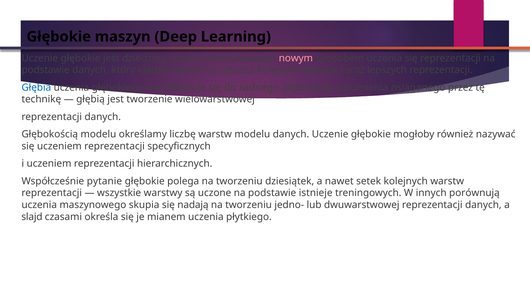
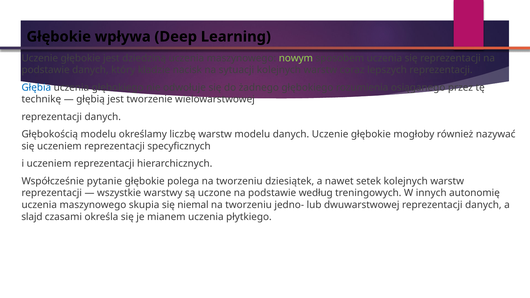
maszyn: maszyn -> wpływa (123, 37)
nowym colour: pink -> light green (296, 58)
istnieje: istnieje -> według (316, 193)
porównują: porównują -> autonomię (474, 193)
nadają: nadają -> niemal (193, 205)
